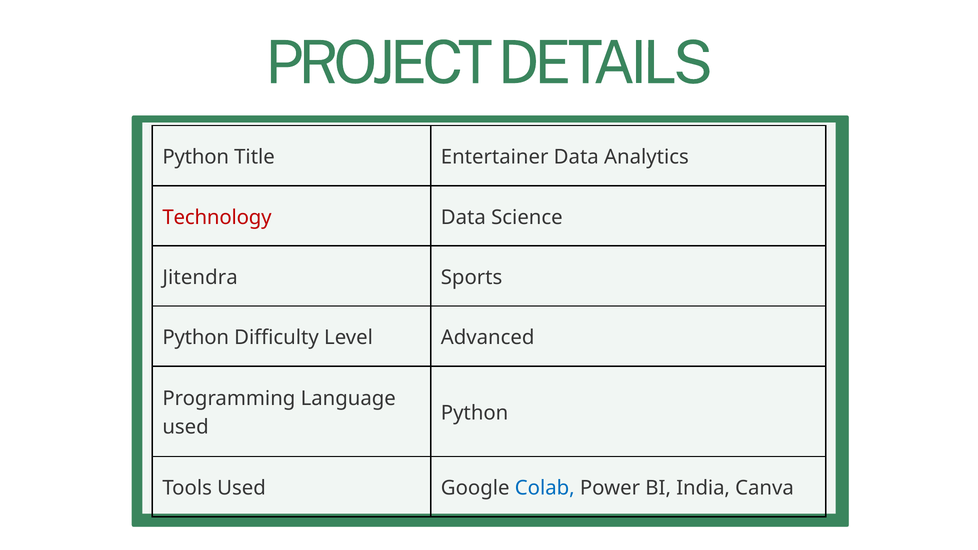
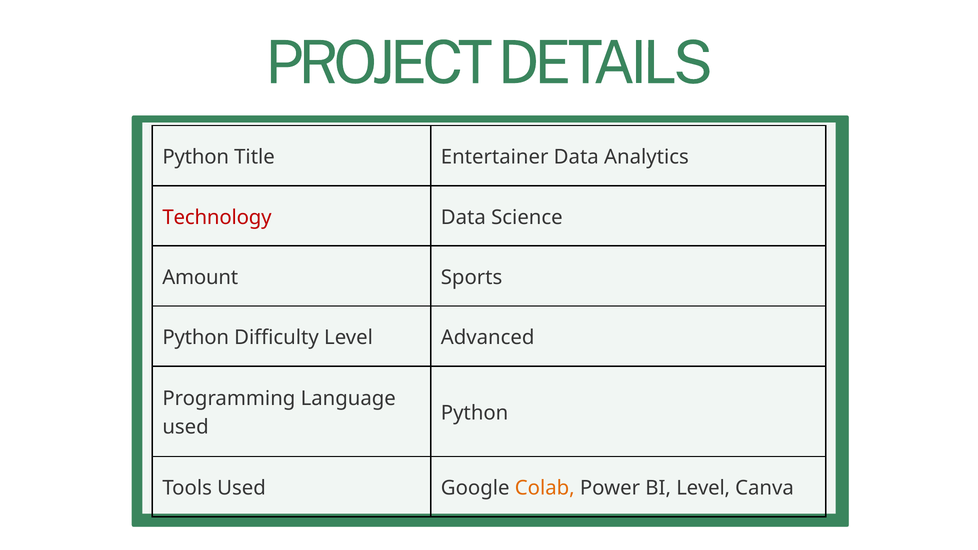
Jitendra: Jitendra -> Amount (200, 278)
Colab colour: blue -> orange (545, 488)
BI India: India -> Level (703, 488)
